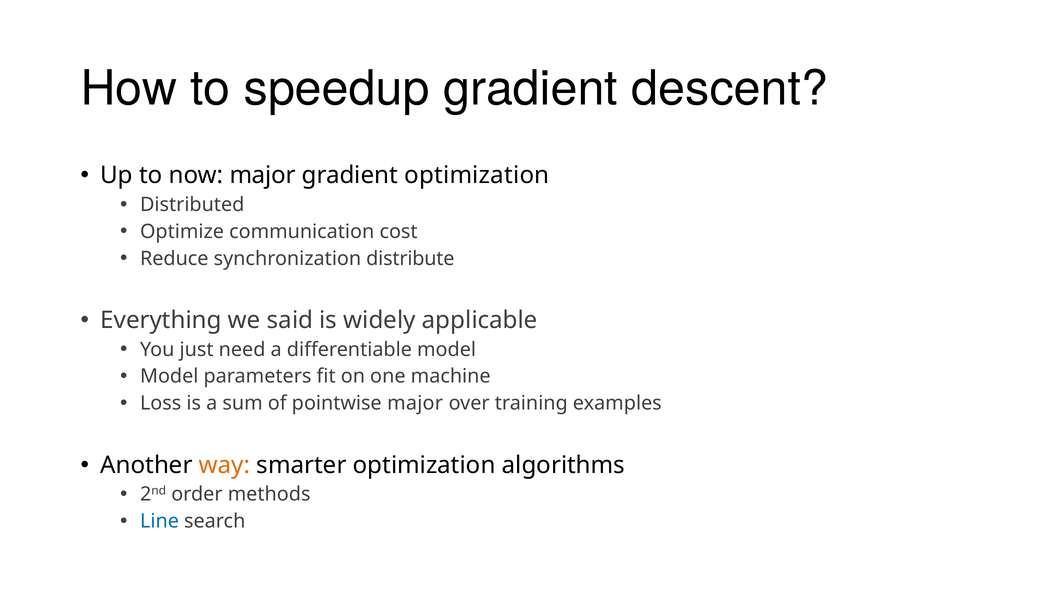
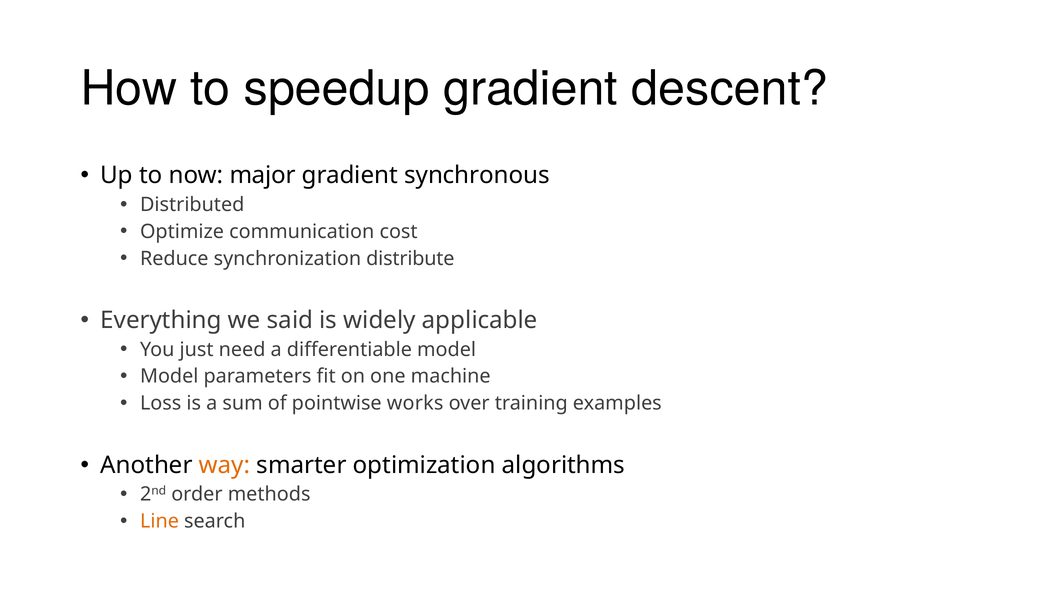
gradient optimization: optimization -> synchronous (477, 175)
pointwise major: major -> works (415, 403)
Line colour: blue -> orange (159, 521)
